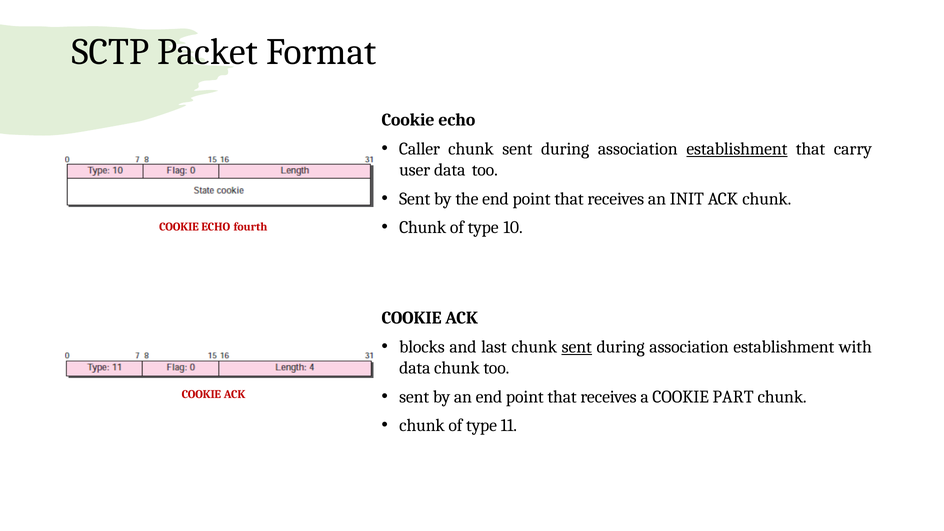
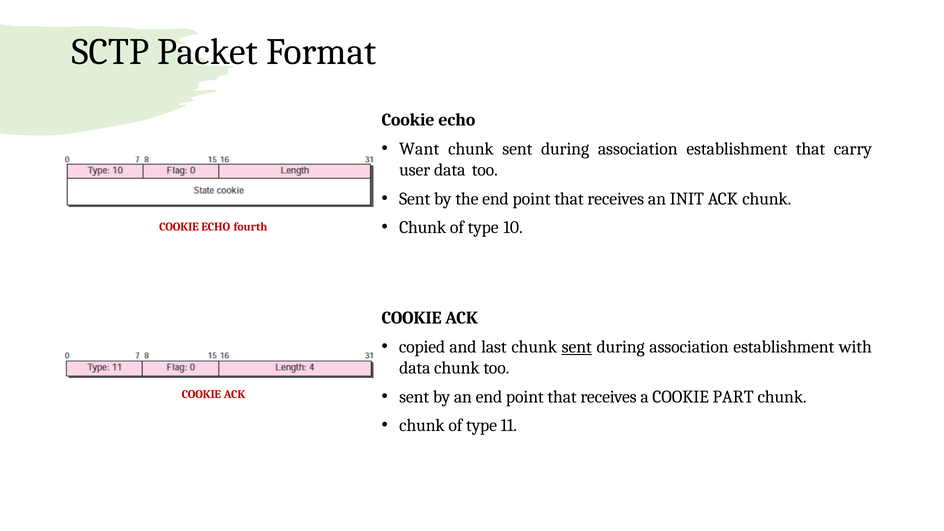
Caller: Caller -> Want (419, 149)
establishment underline: present -> none (737, 149)
blocks: blocks -> copied (422, 347)
